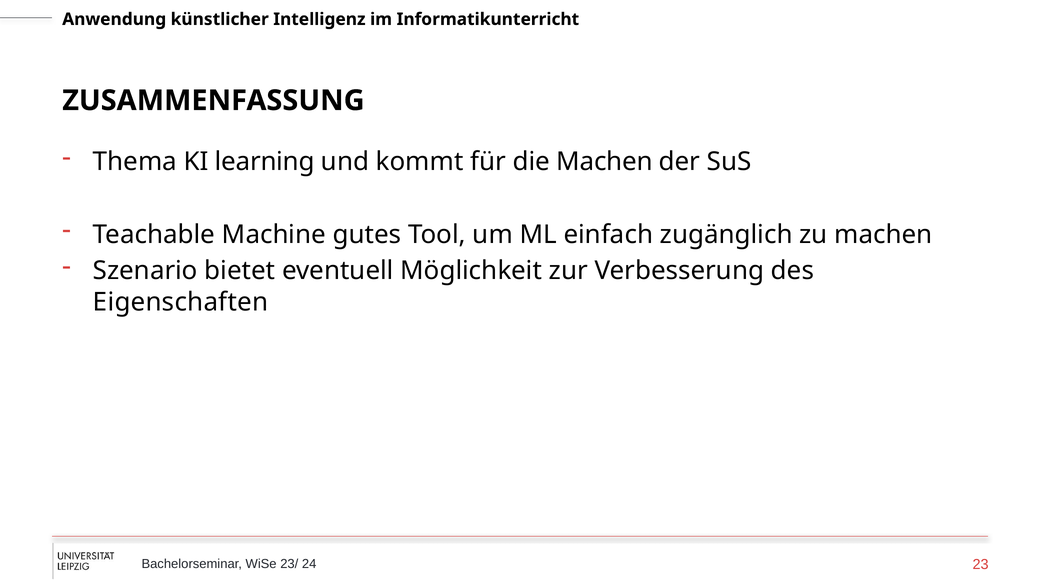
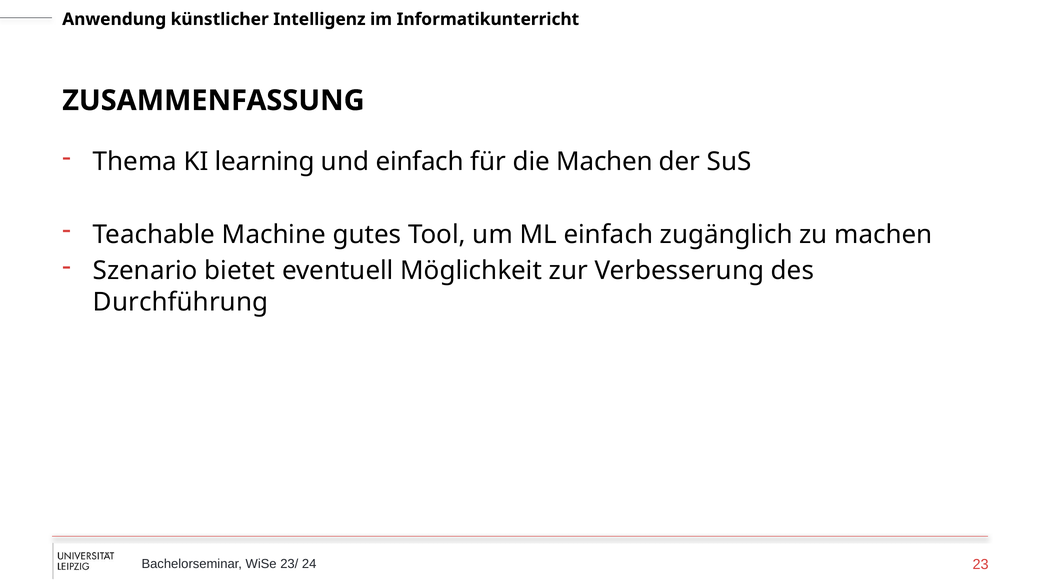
und kommt: kommt -> einfach (420, 162)
Eigenschaften: Eigenschaften -> Durchführung (181, 302)
